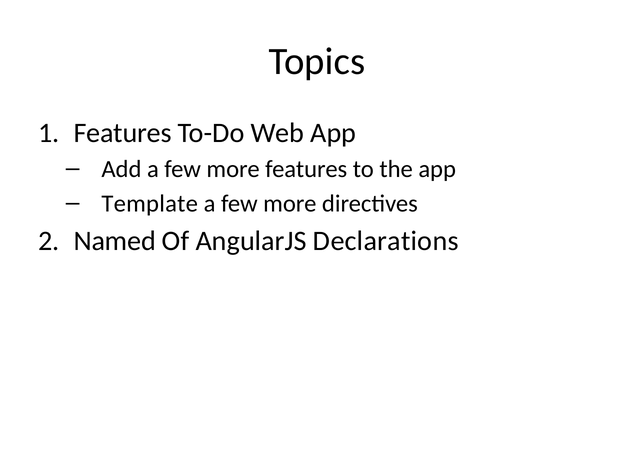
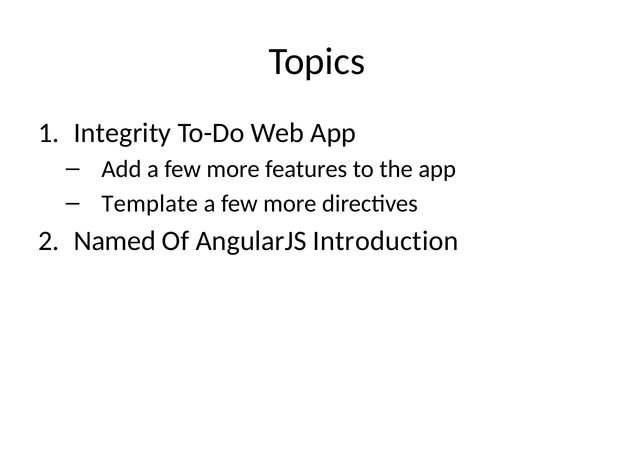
Features: Features -> Integrity (122, 133)
Declarations: Declarations -> Introduction (386, 241)
